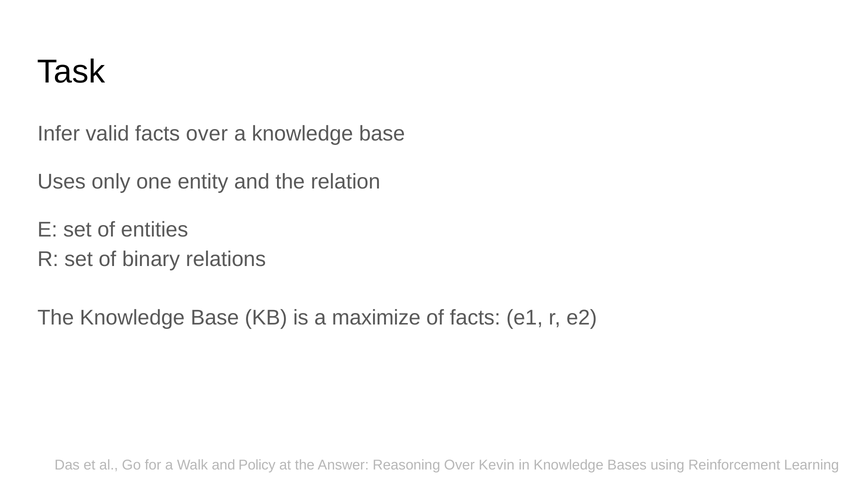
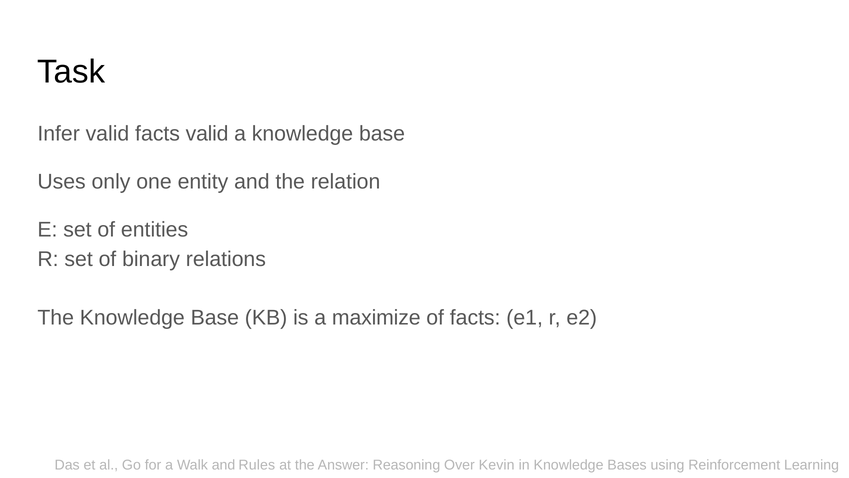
facts over: over -> valid (207, 134)
Policy: Policy -> Rules (257, 465)
